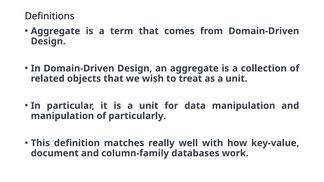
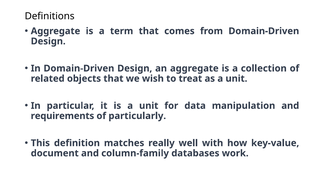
manipulation: manipulation -> requirements (62, 116)
